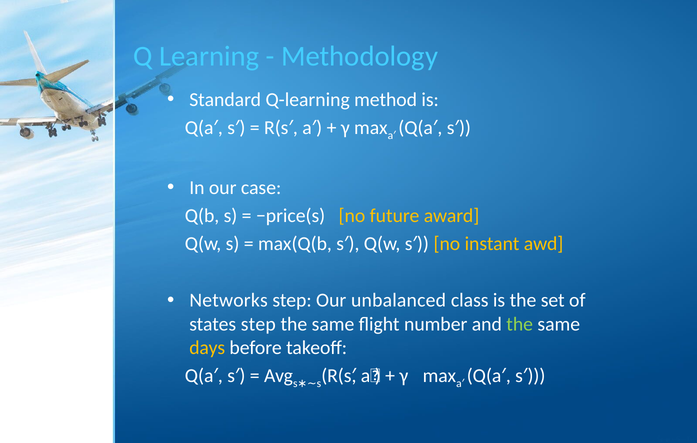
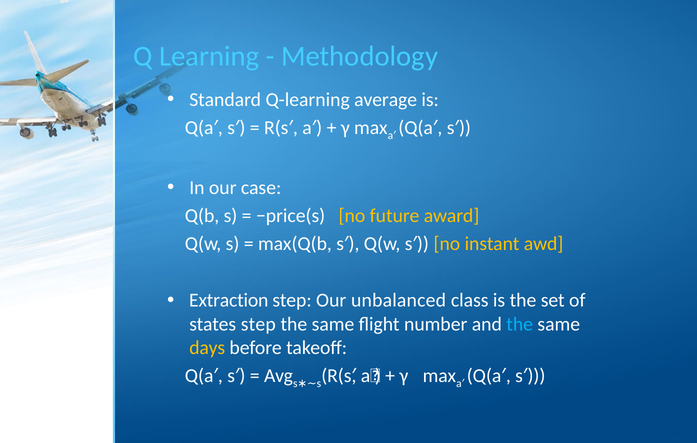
method: method -> average (386, 99)
Networks: Networks -> Extraction (229, 300)
the colour: light green -> light blue (520, 324)
